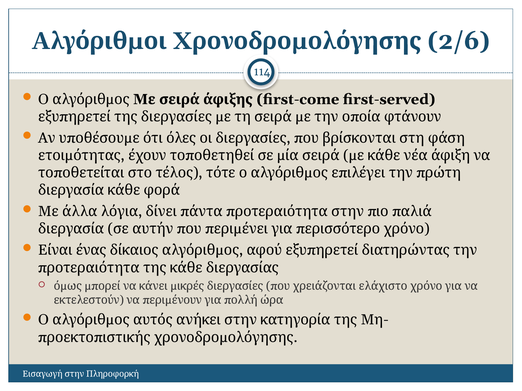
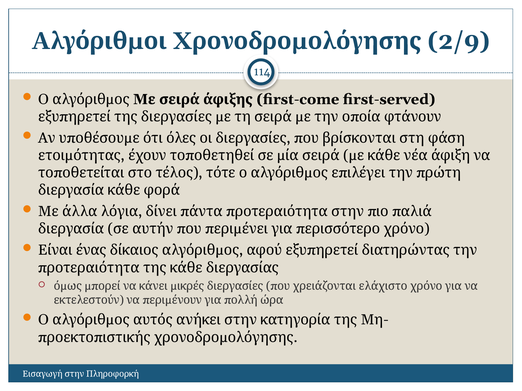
2/6: 2/6 -> 2/9 (459, 41)
